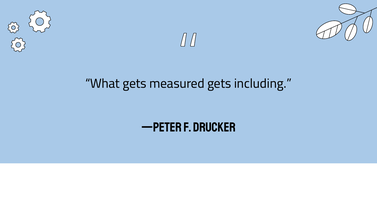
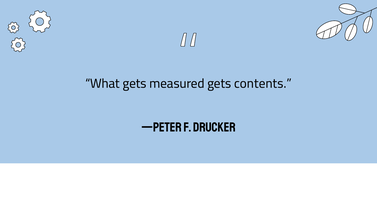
including: including -> contents (263, 84)
